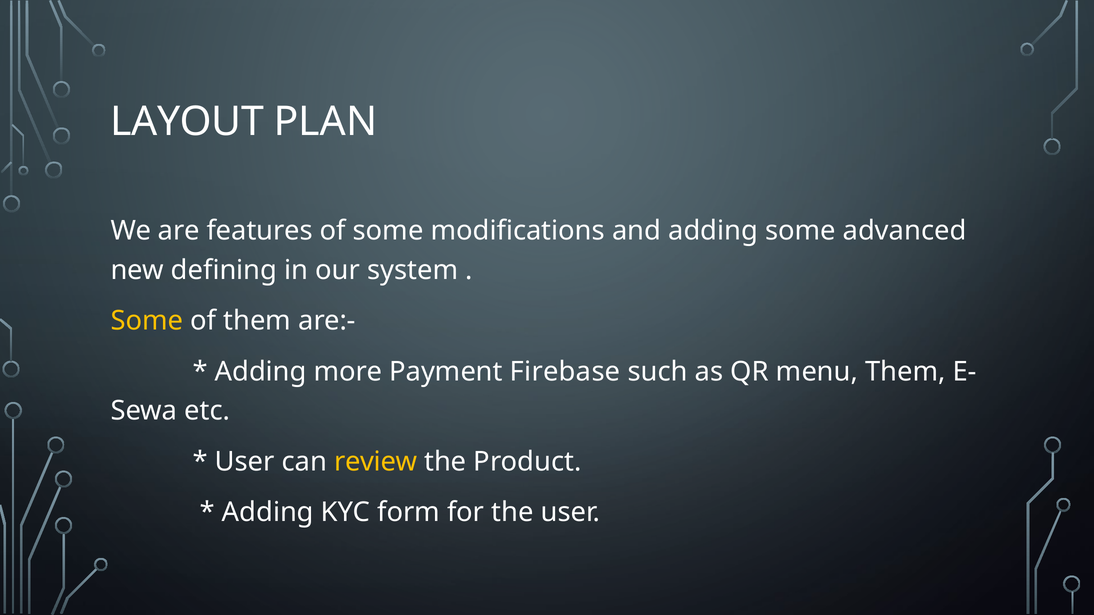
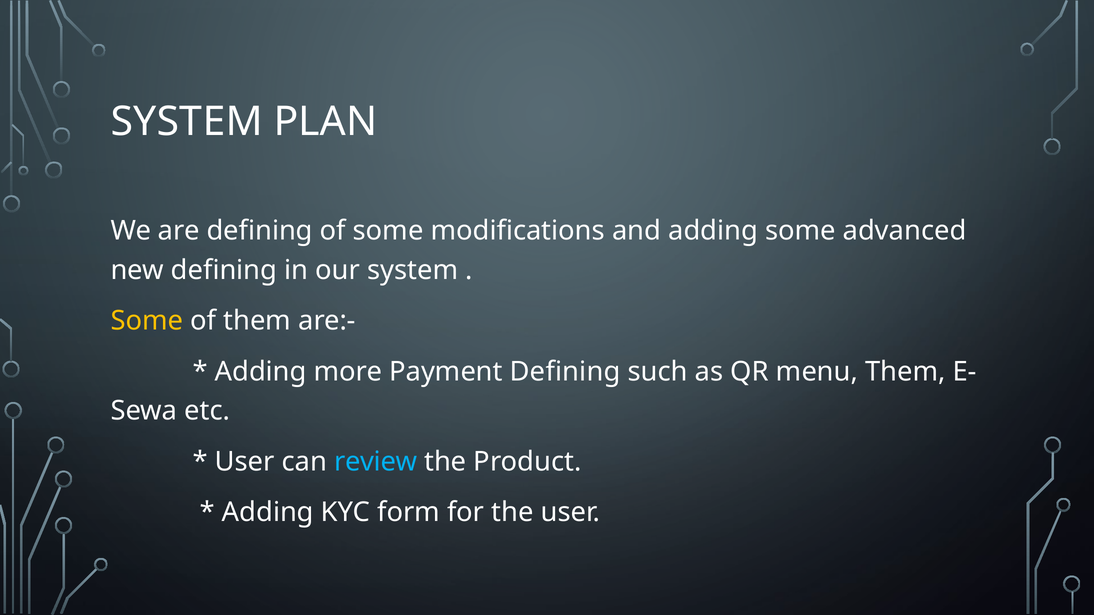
LAYOUT: LAYOUT -> SYSTEM (187, 122)
are features: features -> defining (260, 231)
Payment Firebase: Firebase -> Defining (565, 372)
review colour: yellow -> light blue (376, 462)
